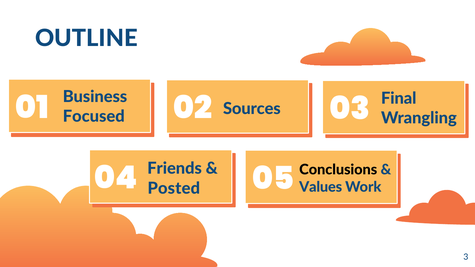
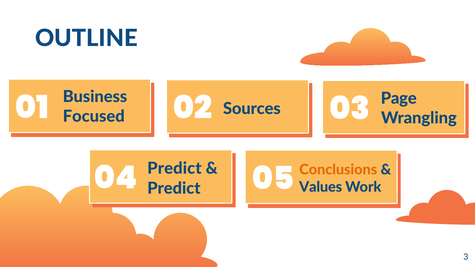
Final: Final -> Page (399, 98)
Friends: Friends -> Predict (174, 169)
Conclusions colour: black -> orange (338, 170)
Posted: Posted -> Predict (174, 188)
